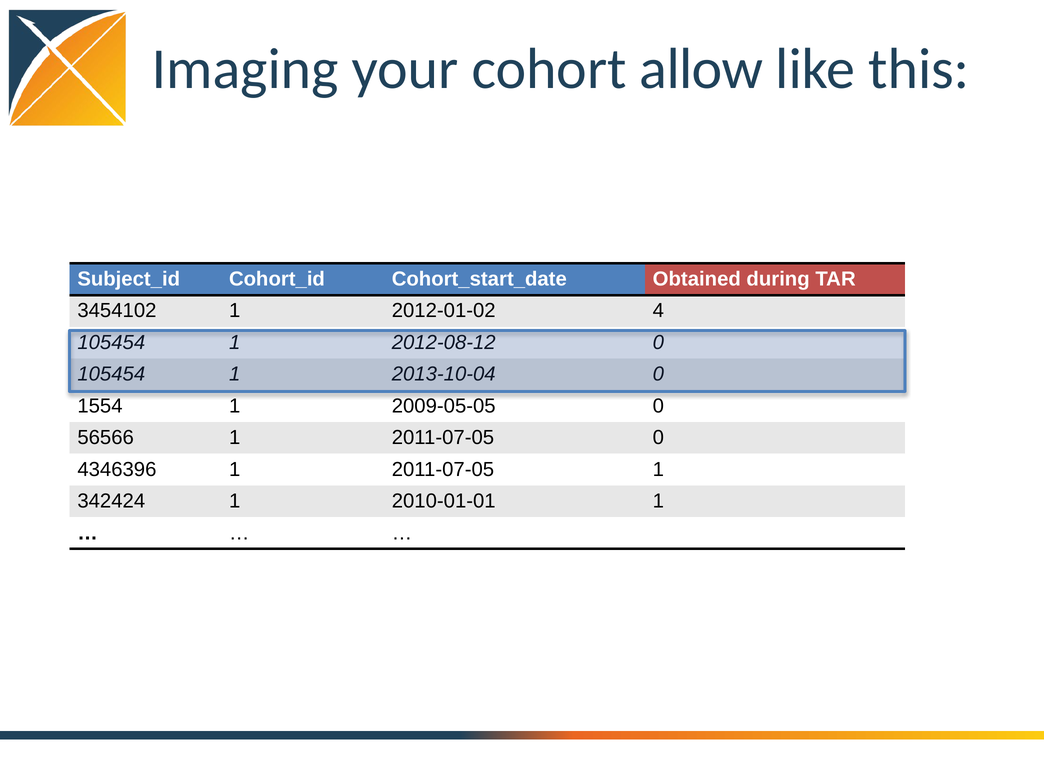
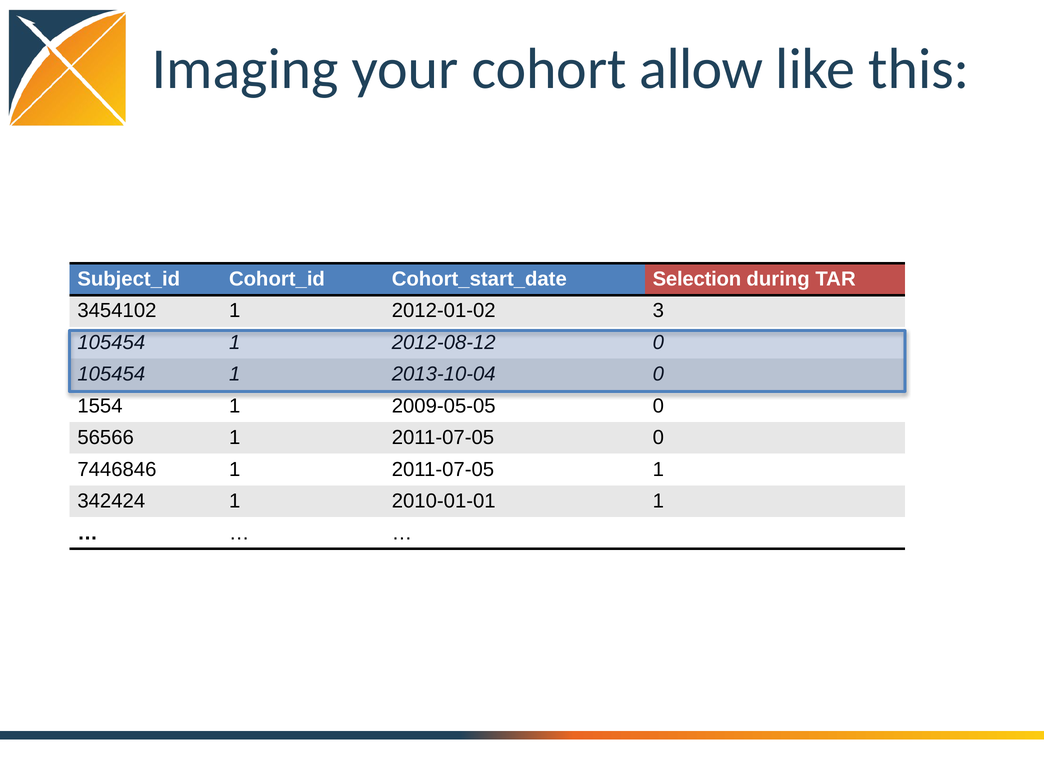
Obtained: Obtained -> Selection (697, 279)
4: 4 -> 3 (658, 311)
4346396: 4346396 -> 7446846 (117, 469)
